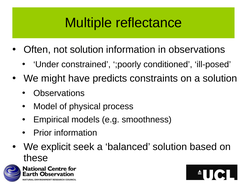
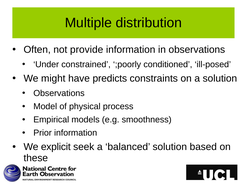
reflectance: reflectance -> distribution (149, 23)
not solution: solution -> provide (87, 50)
